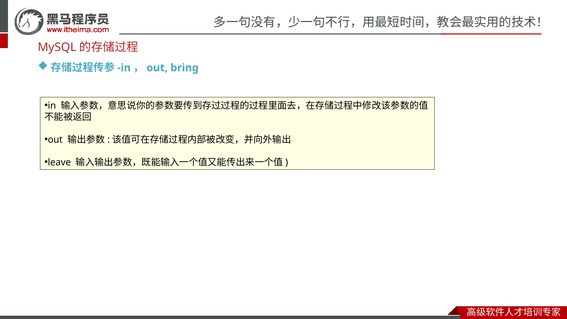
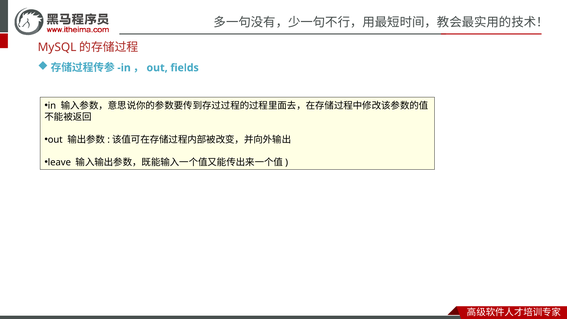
bring: bring -> fields (185, 68)
